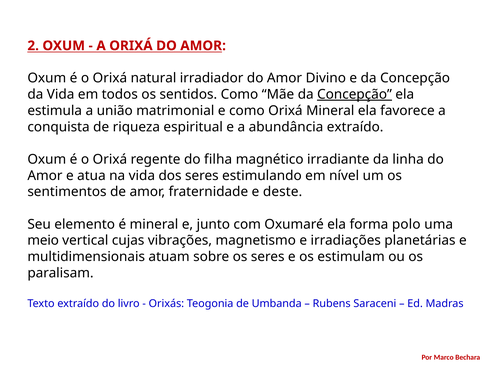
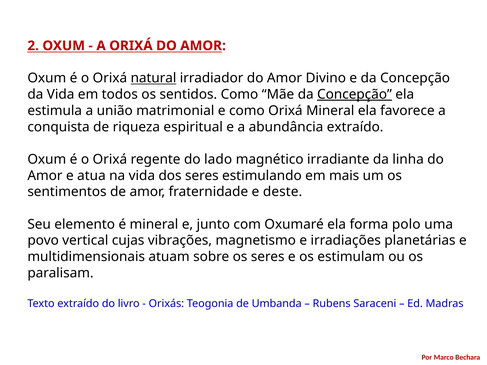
natural underline: none -> present (153, 78)
filha: filha -> lado (218, 159)
nível: nível -> mais (344, 176)
meio: meio -> povo (43, 241)
